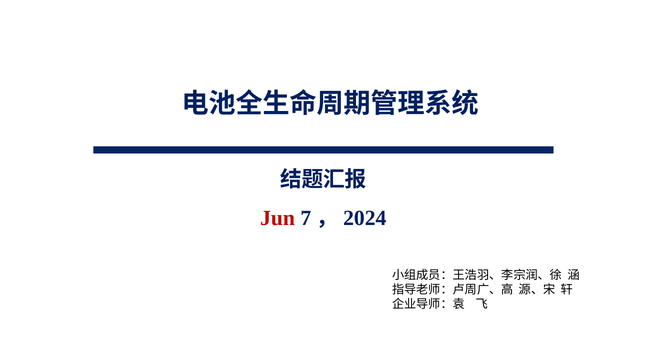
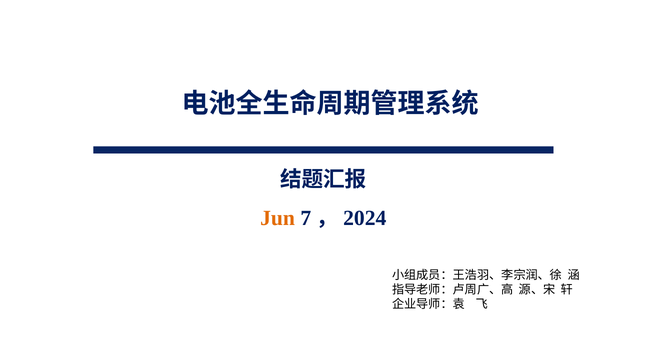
Jun colour: red -> orange (278, 219)
